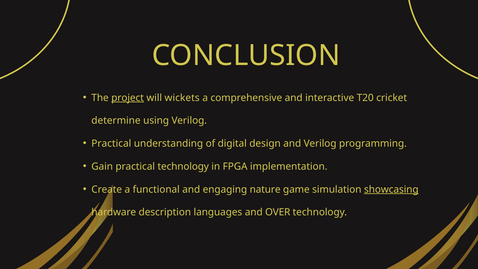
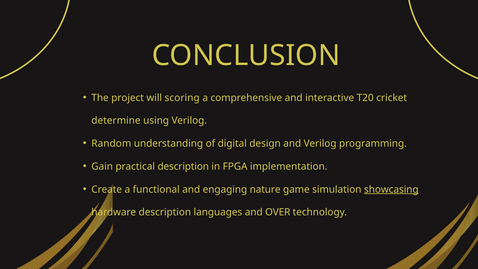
project underline: present -> none (128, 98)
wickets: wickets -> scoring (182, 98)
Practical: Practical -> Random (111, 144)
practical technology: technology -> description (183, 166)
